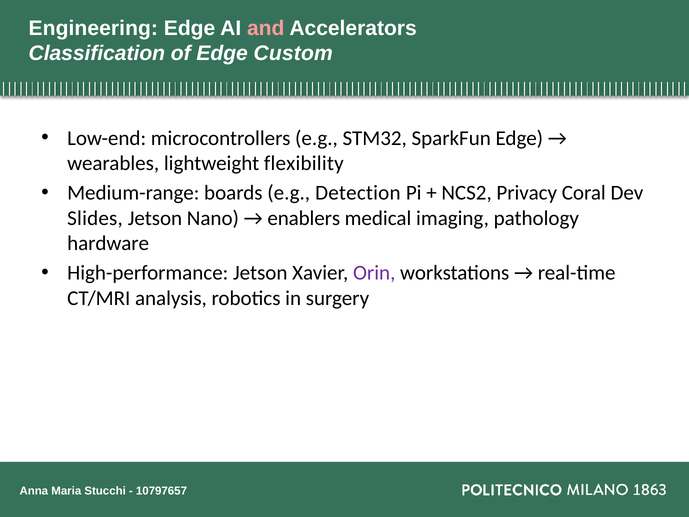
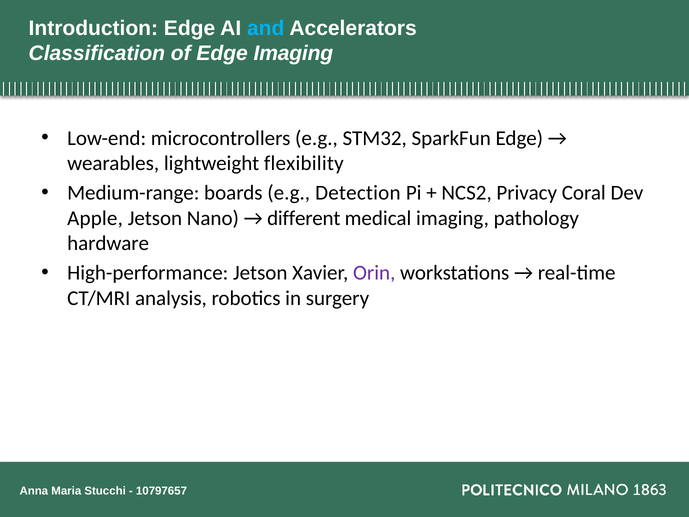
Engineering: Engineering -> Introduction (93, 28)
and colour: pink -> light blue (266, 28)
Edge Custom: Custom -> Imaging (293, 53)
Slides: Slides -> Apple (95, 218)
enablers: enablers -> different (304, 218)
